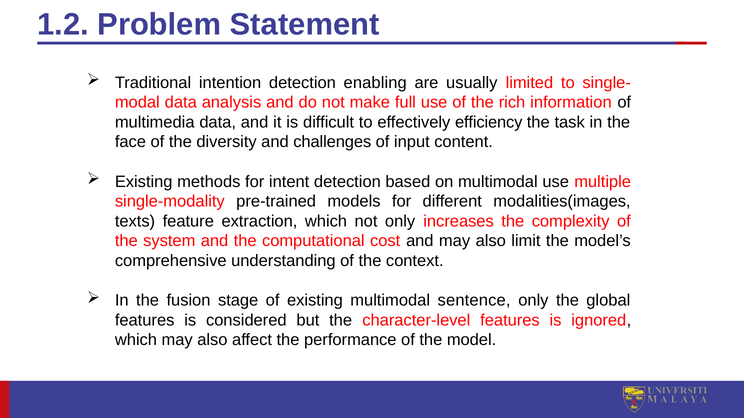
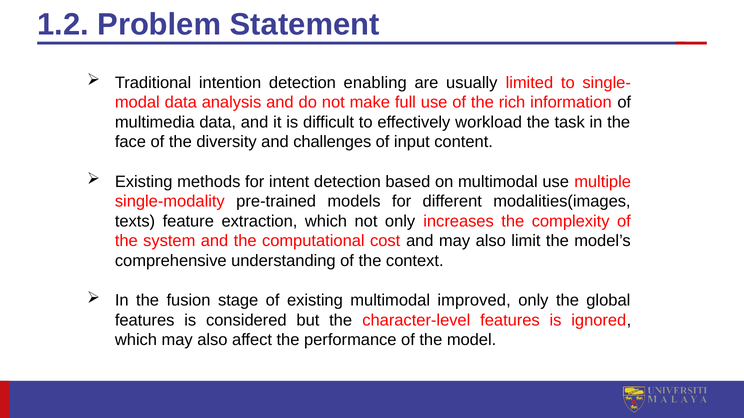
efficiency: efficiency -> workload (489, 122)
sentence: sentence -> improved (474, 301)
